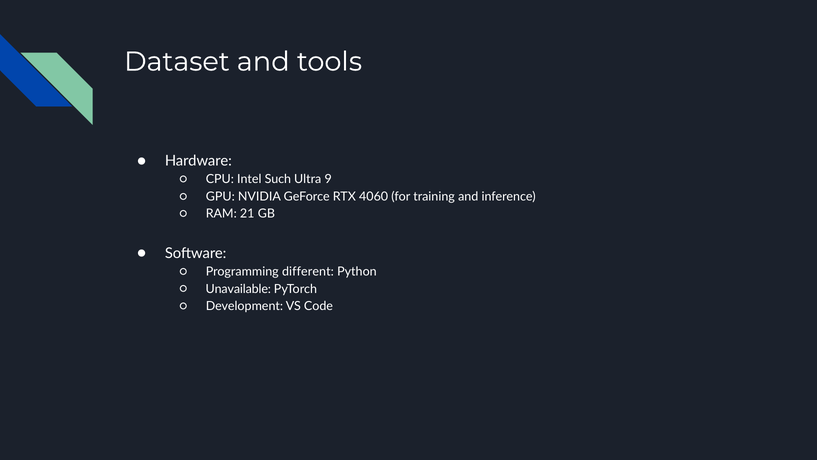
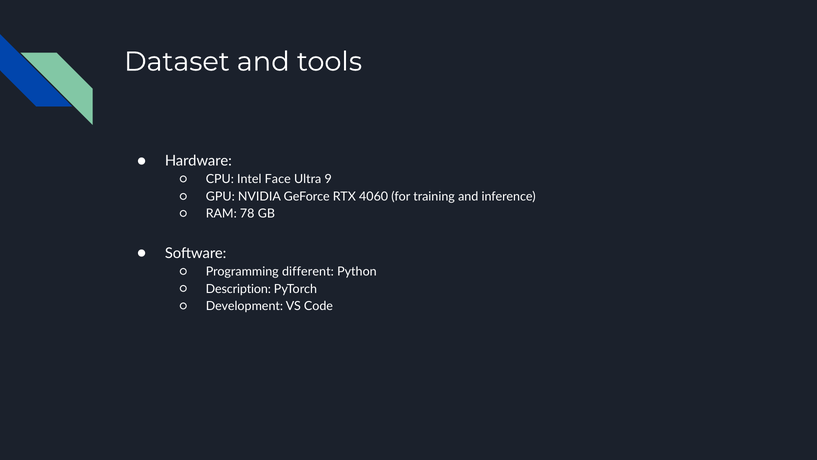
Such: Such -> Face (278, 179)
21: 21 -> 78 (247, 214)
Unavailable: Unavailable -> Description (238, 289)
